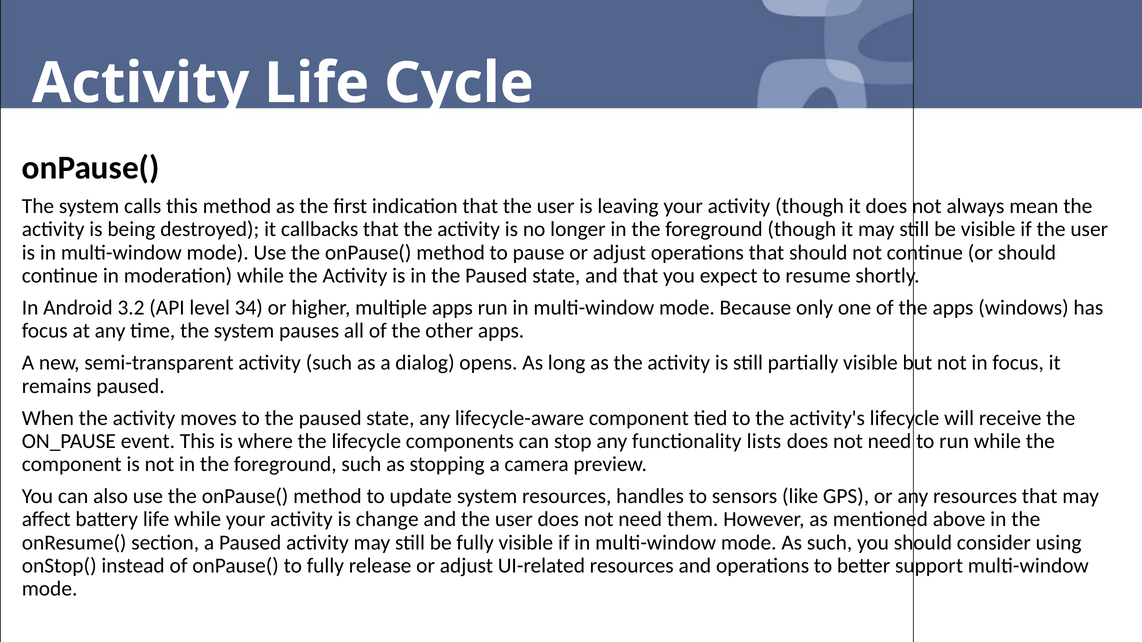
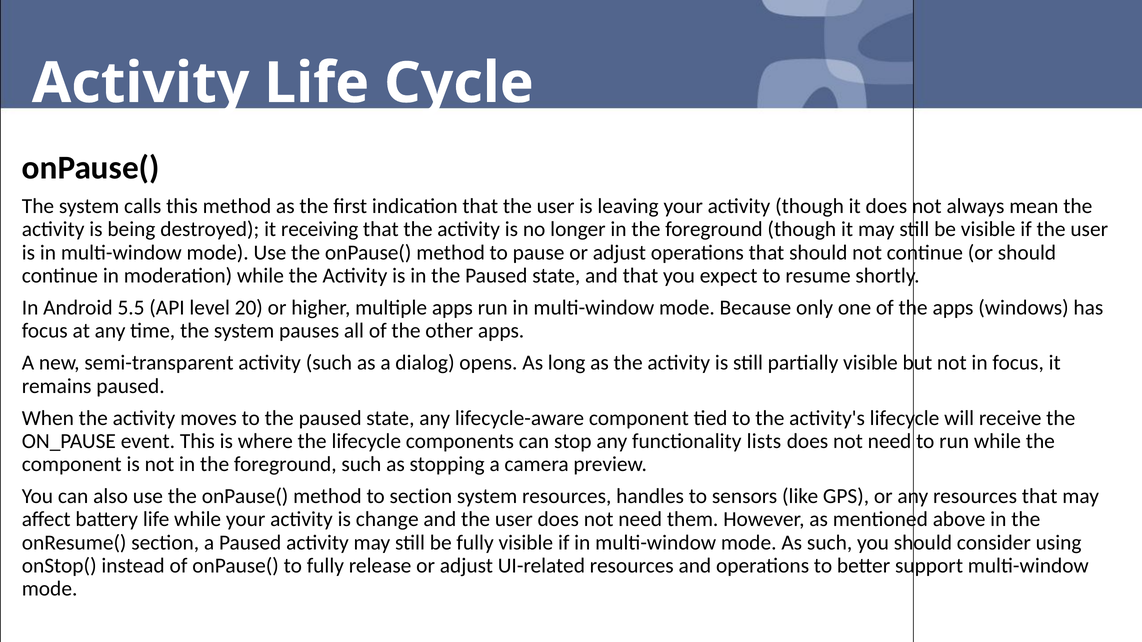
callbacks: callbacks -> receiving (320, 230)
3.2: 3.2 -> 5.5 (131, 308)
34: 34 -> 20 (249, 308)
to update: update -> section (421, 497)
